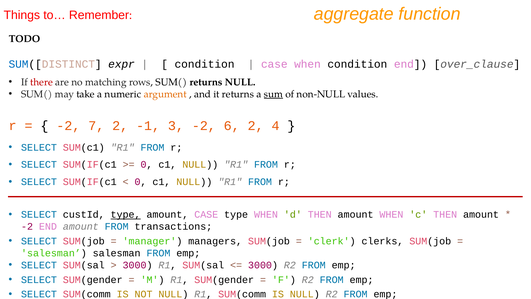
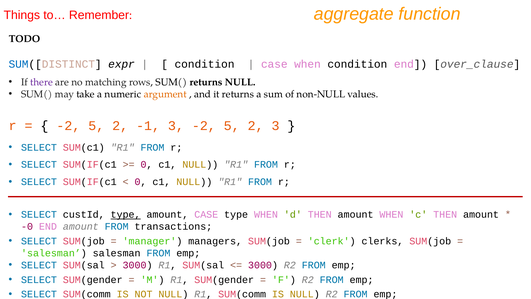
there colour: red -> purple (42, 82)
sum underline: present -> none (273, 94)
7: 7 -> 5 (96, 126)
3 -2 6: 6 -> 5 (232, 126)
2 4: 4 -> 3 (276, 126)
-2: -2 -> -0 (27, 226)
